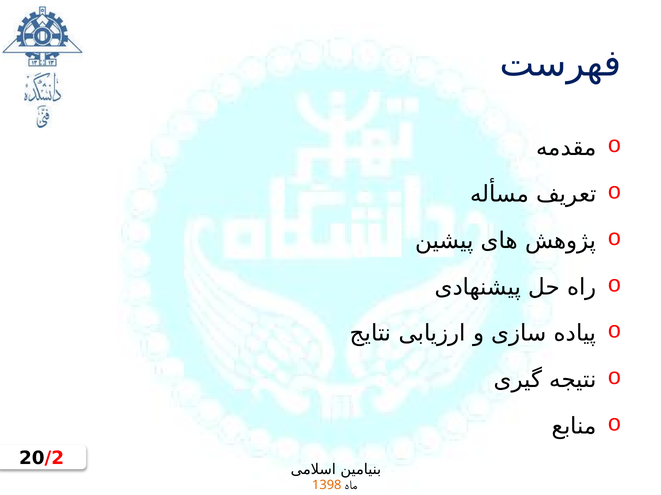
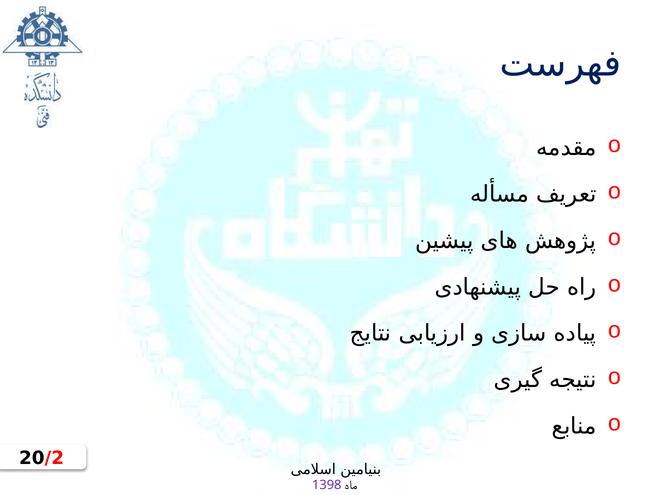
1398 colour: orange -> purple (327, 486)
